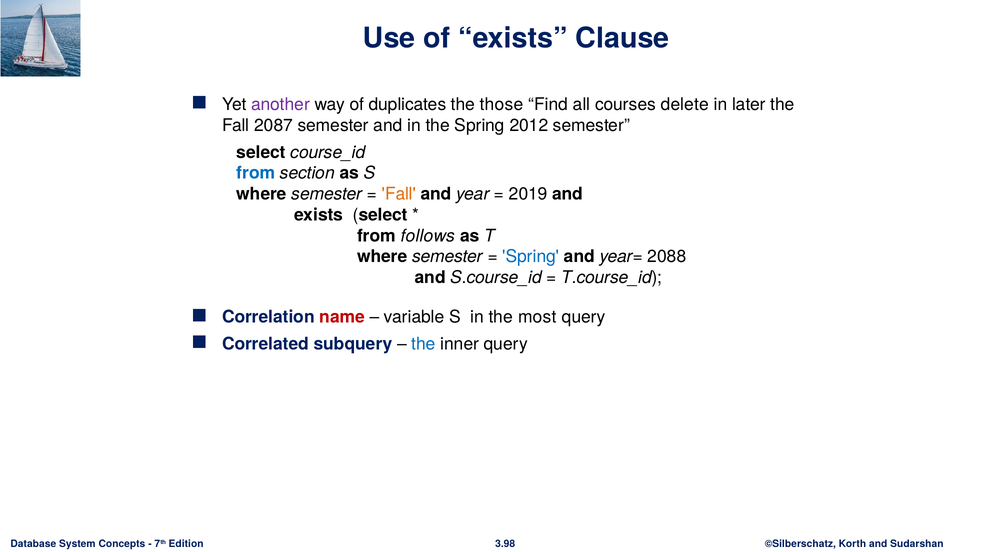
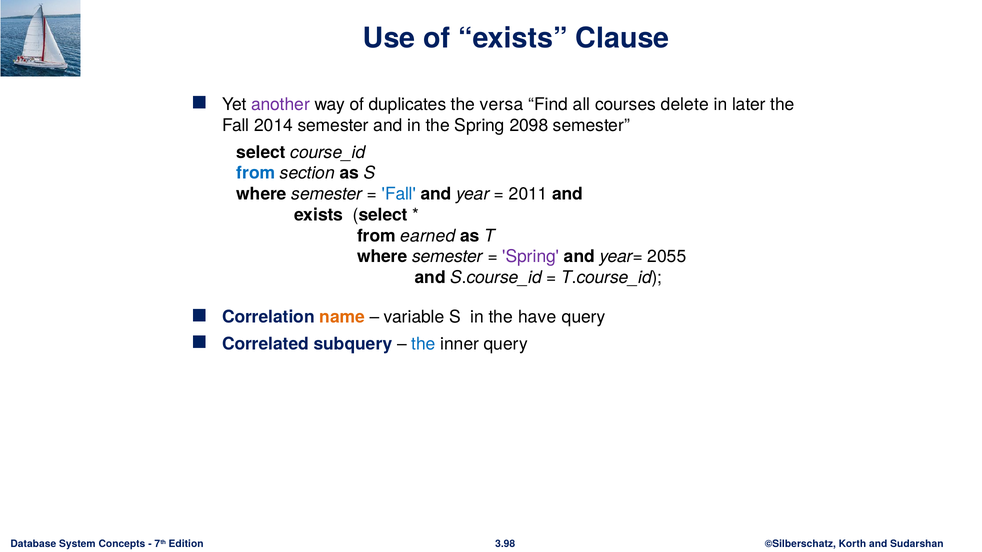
those: those -> versa (502, 105)
2087: 2087 -> 2014 (274, 126)
2012: 2012 -> 2098 (529, 126)
Fall colour: orange -> blue (399, 194)
2019: 2019 -> 2011 (528, 194)
follows: follows -> earned (428, 236)
Spring colour: blue -> purple (531, 257)
2088: 2088 -> 2055 (667, 257)
name colour: red -> orange (342, 317)
most: most -> have (537, 317)
